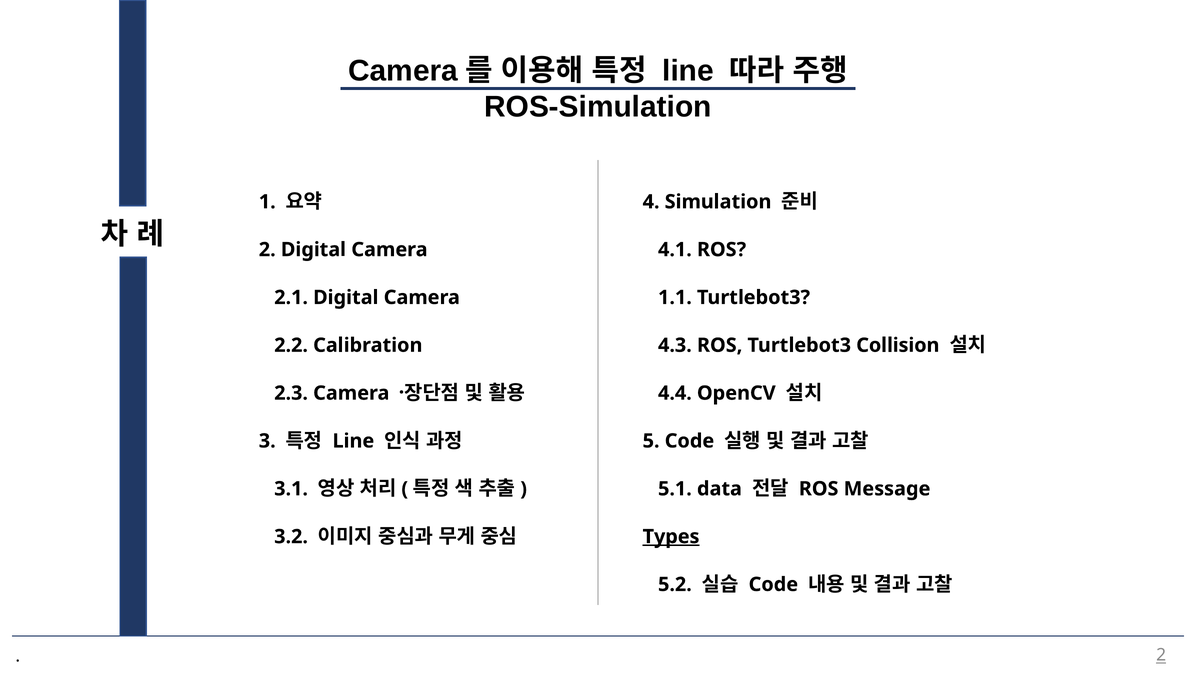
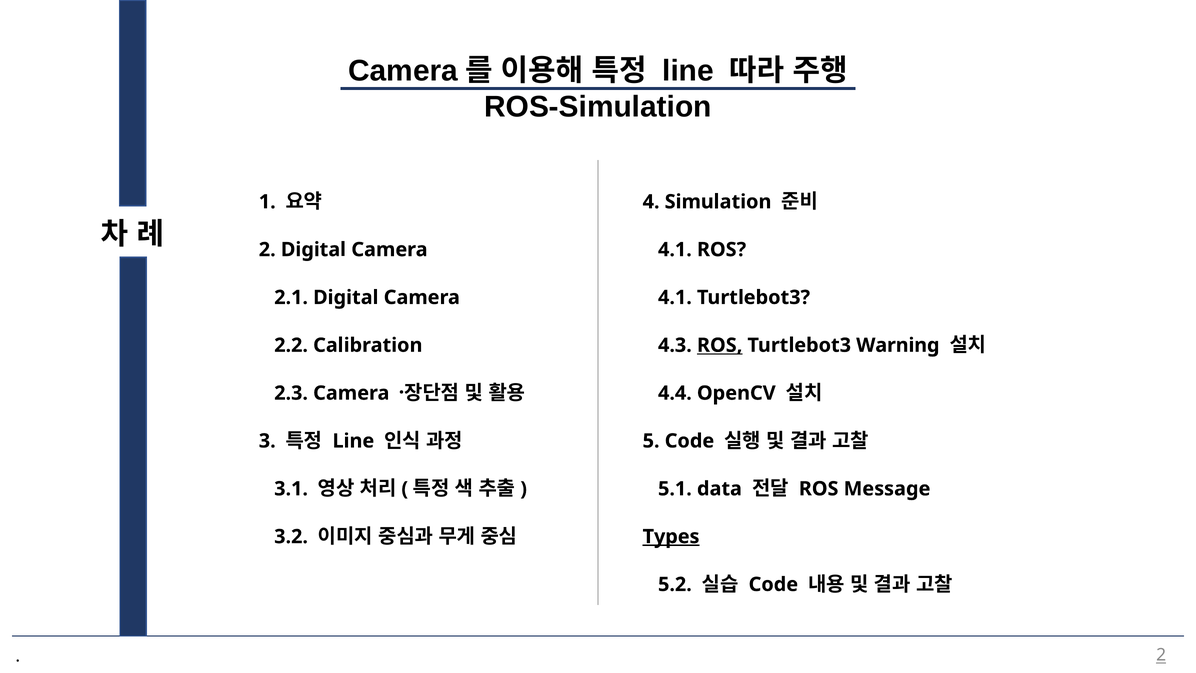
1.1: 1.1 -> 4.1 (675, 297)
ROS underline: none -> present (720, 345)
Collision: Collision -> Warning (898, 345)
